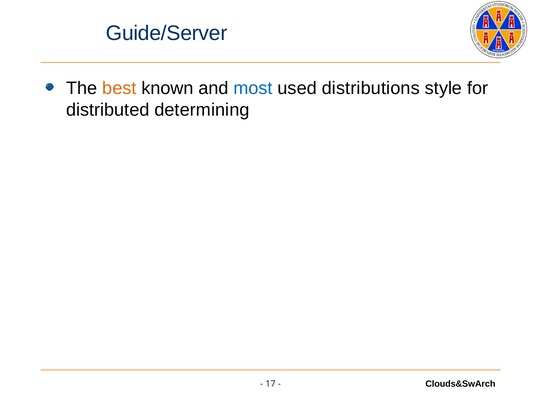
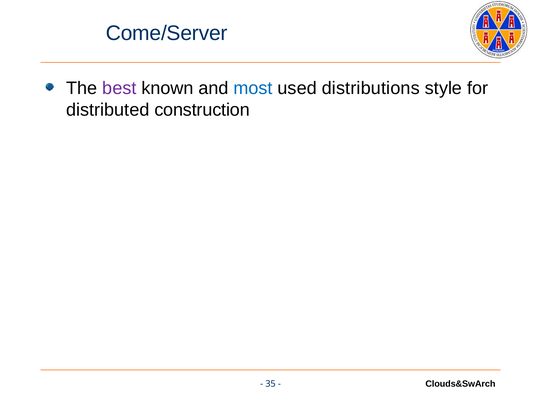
Guide/Server: Guide/Server -> Come/Server (167, 33)
best colour: orange -> purple (119, 88)
determining: determining -> construction (202, 110)
17: 17 -> 35 (270, 384)
